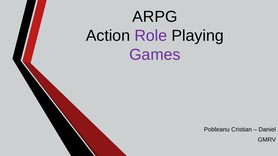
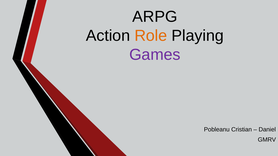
Role colour: purple -> orange (151, 36)
